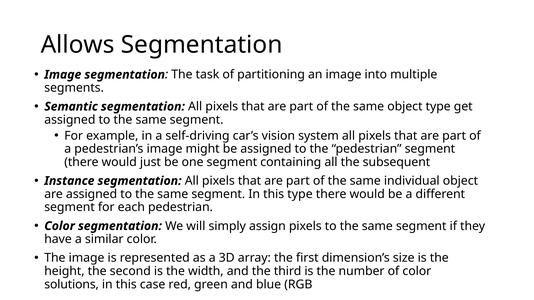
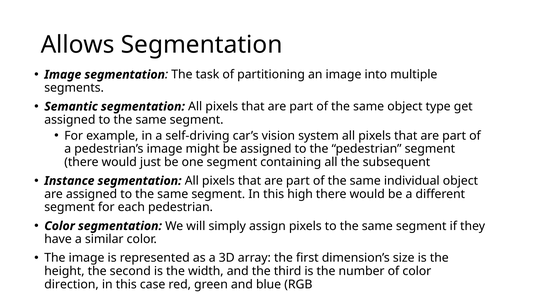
this type: type -> high (300, 194)
solutions: solutions -> direction (72, 285)
